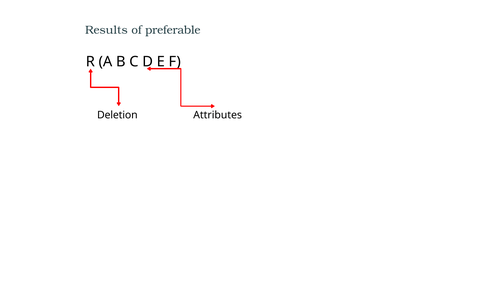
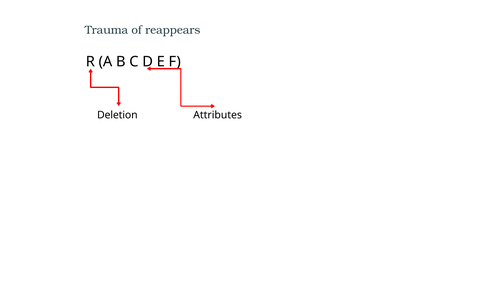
Results: Results -> Trauma (106, 30)
preferable: preferable -> reappears (173, 30)
